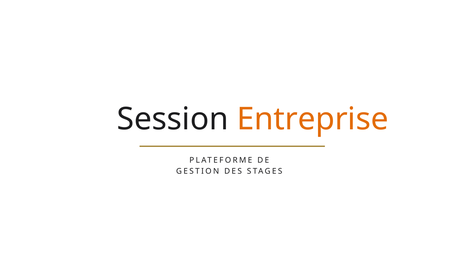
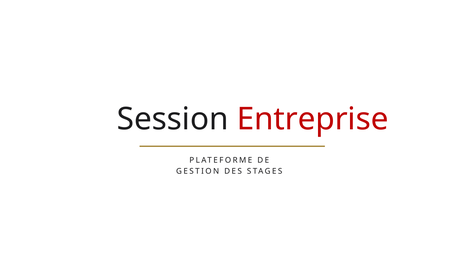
Entreprise colour: orange -> red (313, 119)
